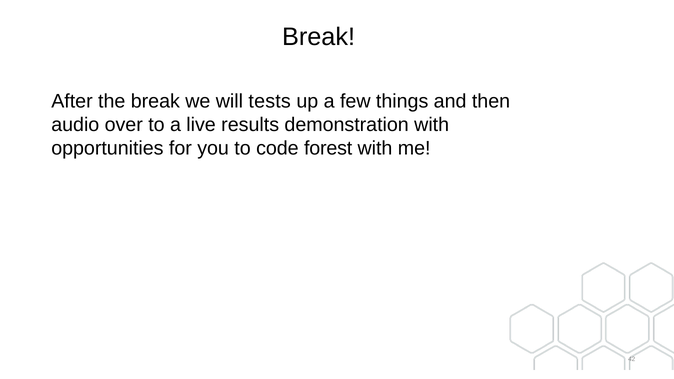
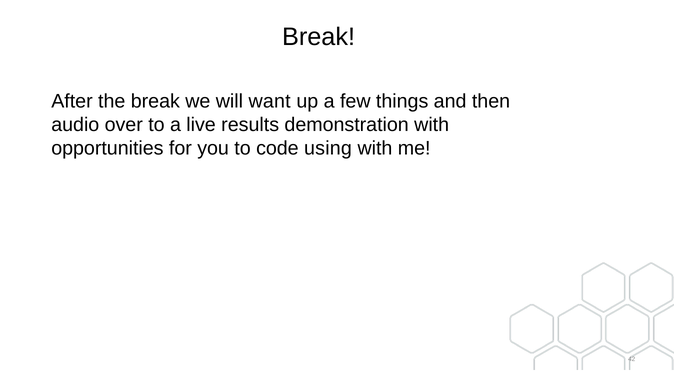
tests: tests -> want (270, 101)
forest: forest -> using (328, 148)
